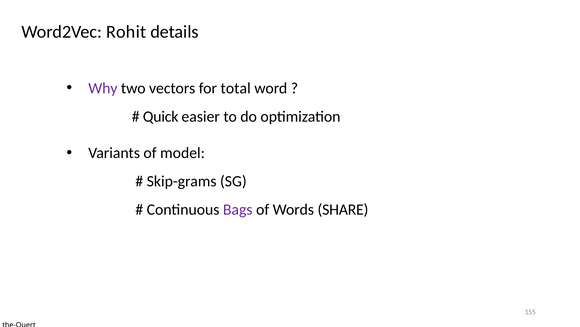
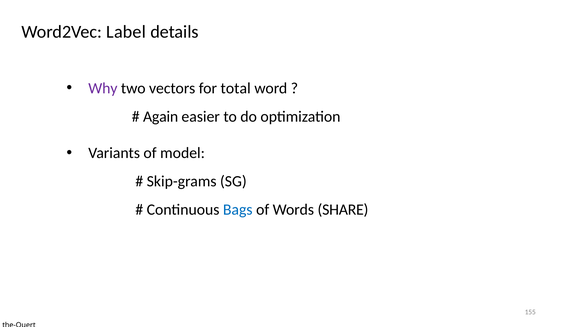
Rohit: Rohit -> Label (126, 32)
Quick: Quick -> Again (161, 116)
Bags colour: purple -> blue (238, 209)
